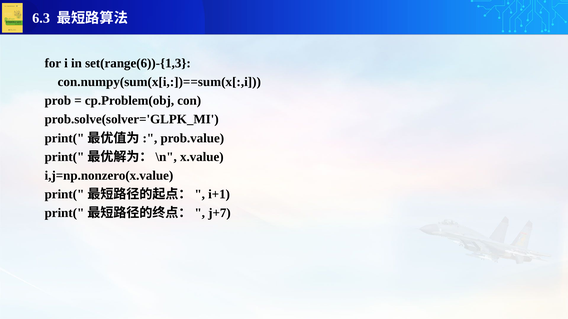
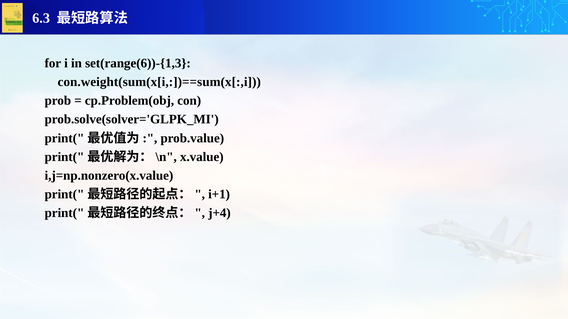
con.numpy(sum(x[i,:])==sum(x[:,i: con.numpy(sum(x[i,:])==sum(x[:,i -> con.weight(sum(x[i,:])==sum(x[:,i (159, 82)
j+7: j+7 -> j+4 (219, 213)
